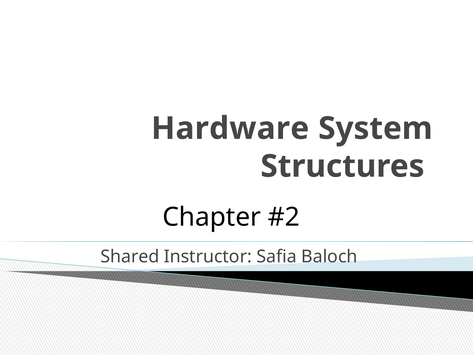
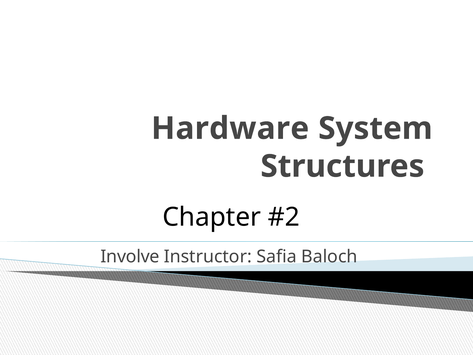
Shared: Shared -> Involve (130, 256)
